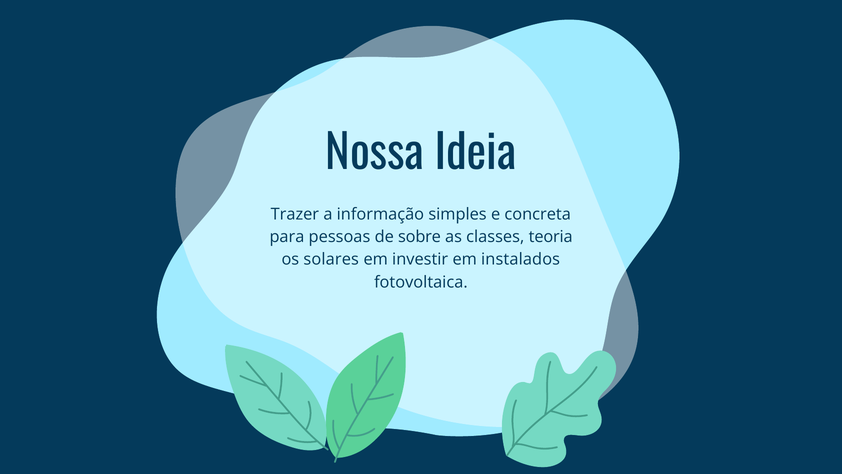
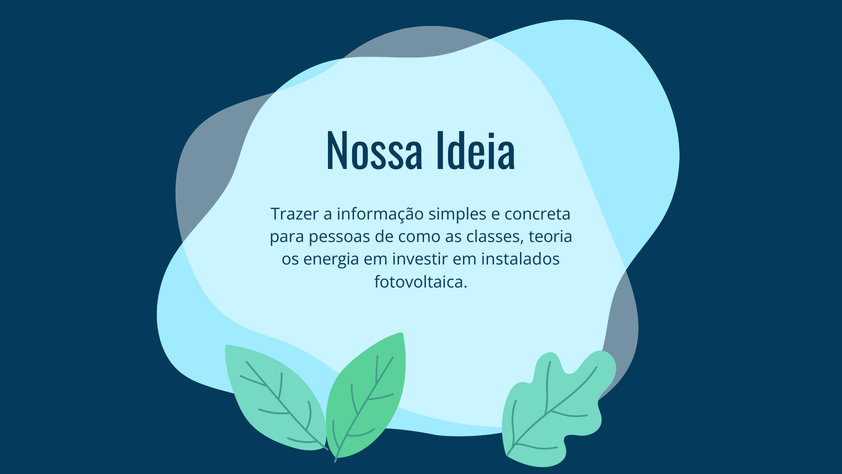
sobre: sobre -> como (419, 237)
solares: solares -> energia (331, 259)
